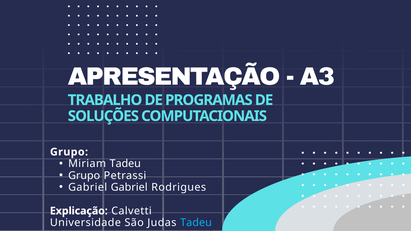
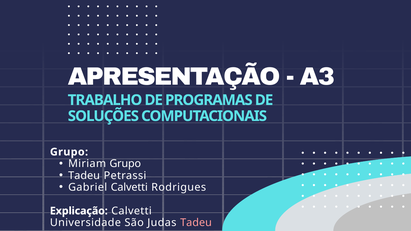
Miriam Tadeu: Tadeu -> Grupo (125, 164)
Grupo: Grupo -> Tadeu (84, 176)
Gabriel Gabriel: Gabriel -> Calvetti (129, 187)
Tadeu colour: light blue -> pink (196, 223)
